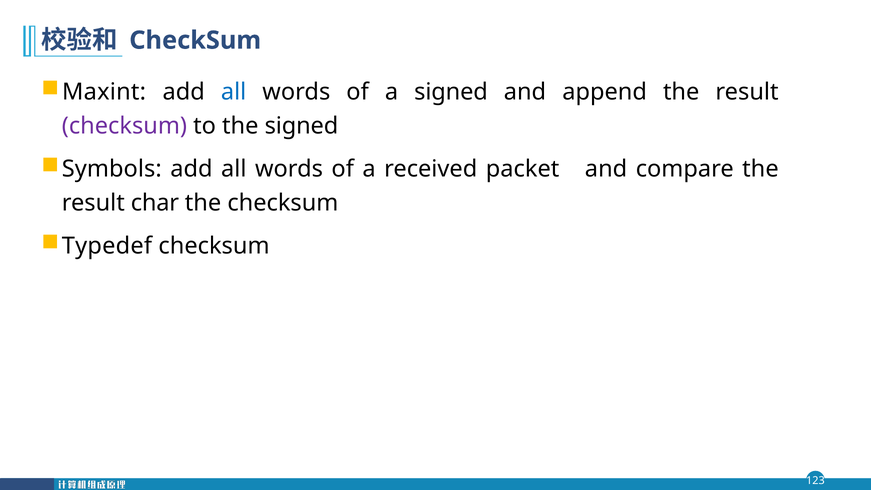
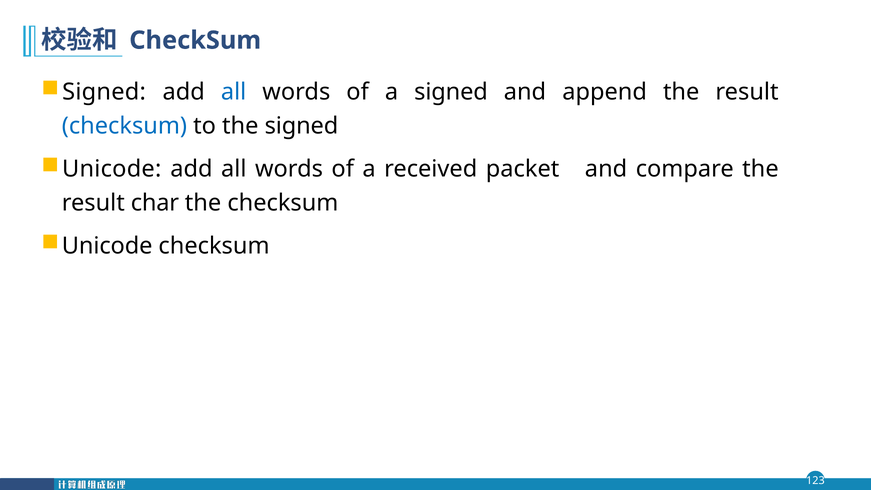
Maxint: Maxint -> Signed (104, 92)
checksum colour: purple -> blue (124, 126)
Symbols: Symbols -> Unicode (112, 169)
Typedef: Typedef -> Unicode (107, 246)
